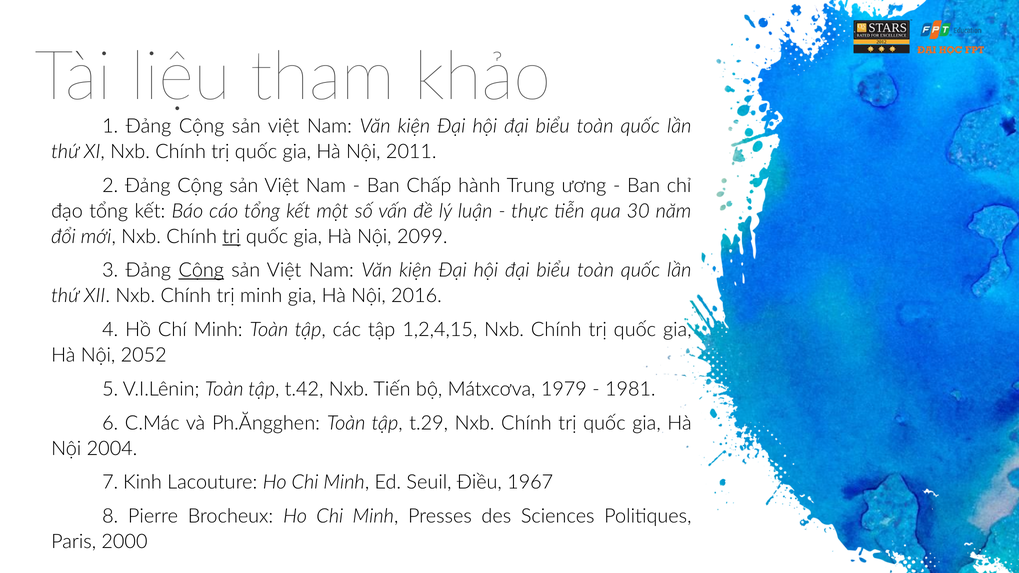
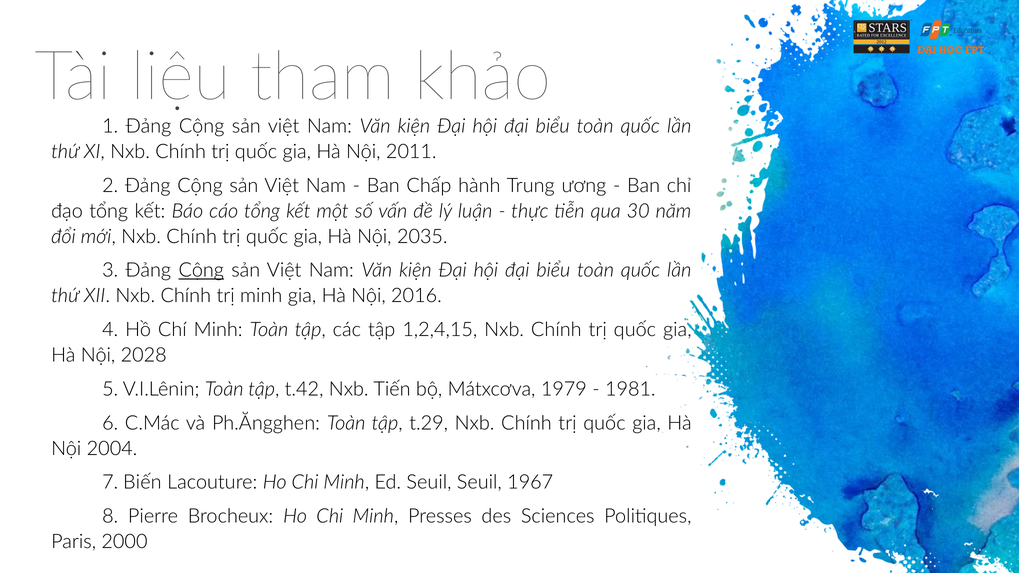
trị underline: present -> none (231, 237)
2099: 2099 -> 2035 (422, 237)
2052: 2052 -> 2028 (144, 355)
Kinh: Kinh -> Biến (142, 483)
Seuil Điều: Điều -> Seuil (479, 483)
